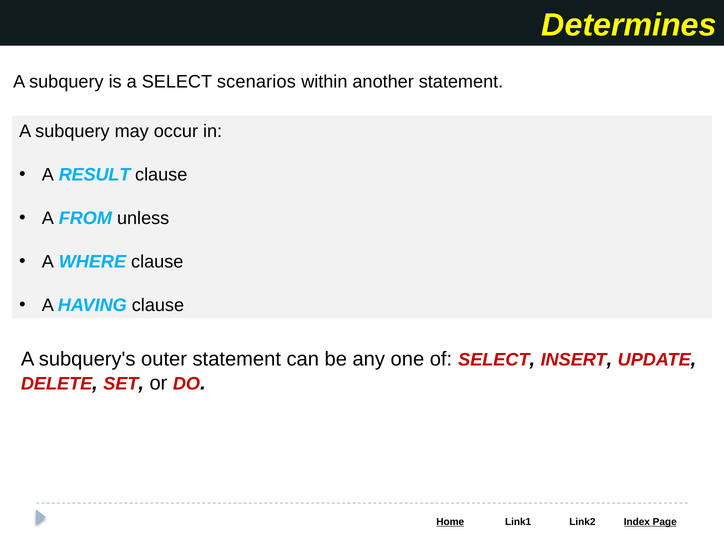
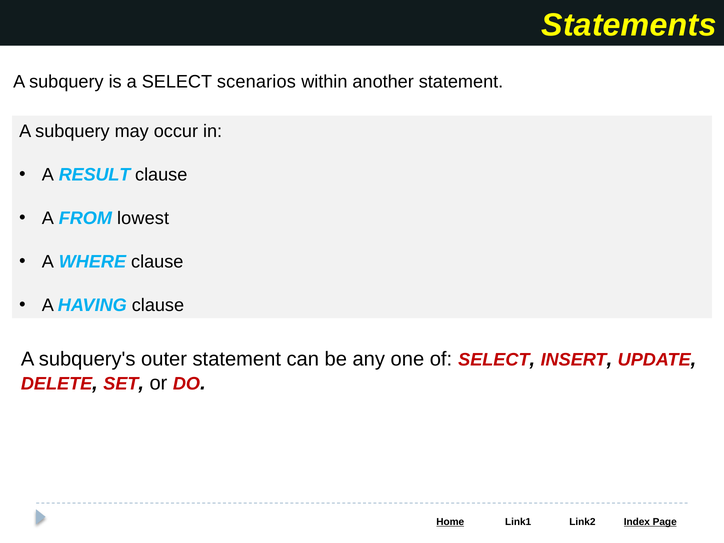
Determines: Determines -> Statements (629, 25)
unless: unless -> lowest (143, 218)
